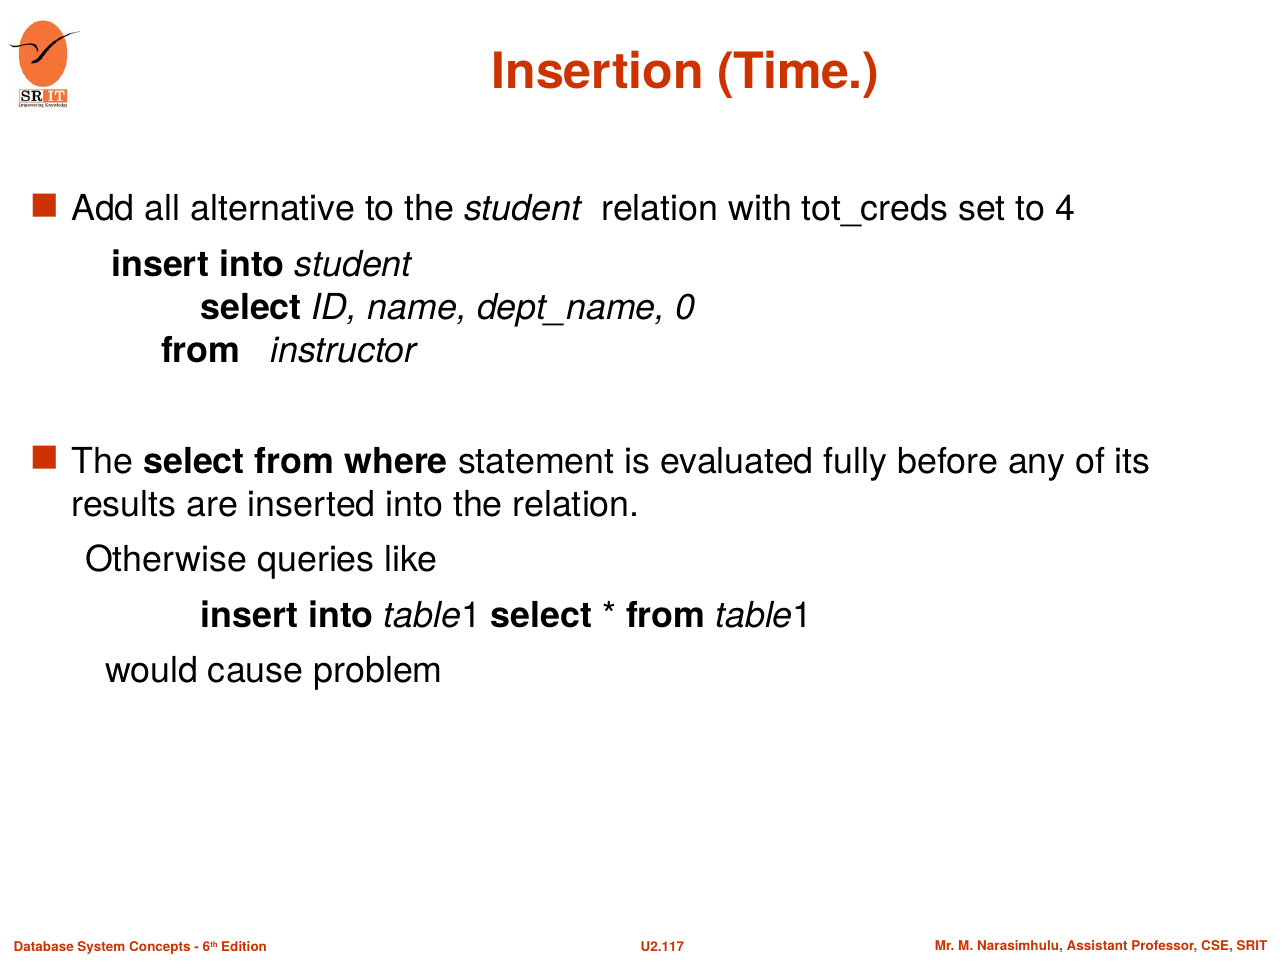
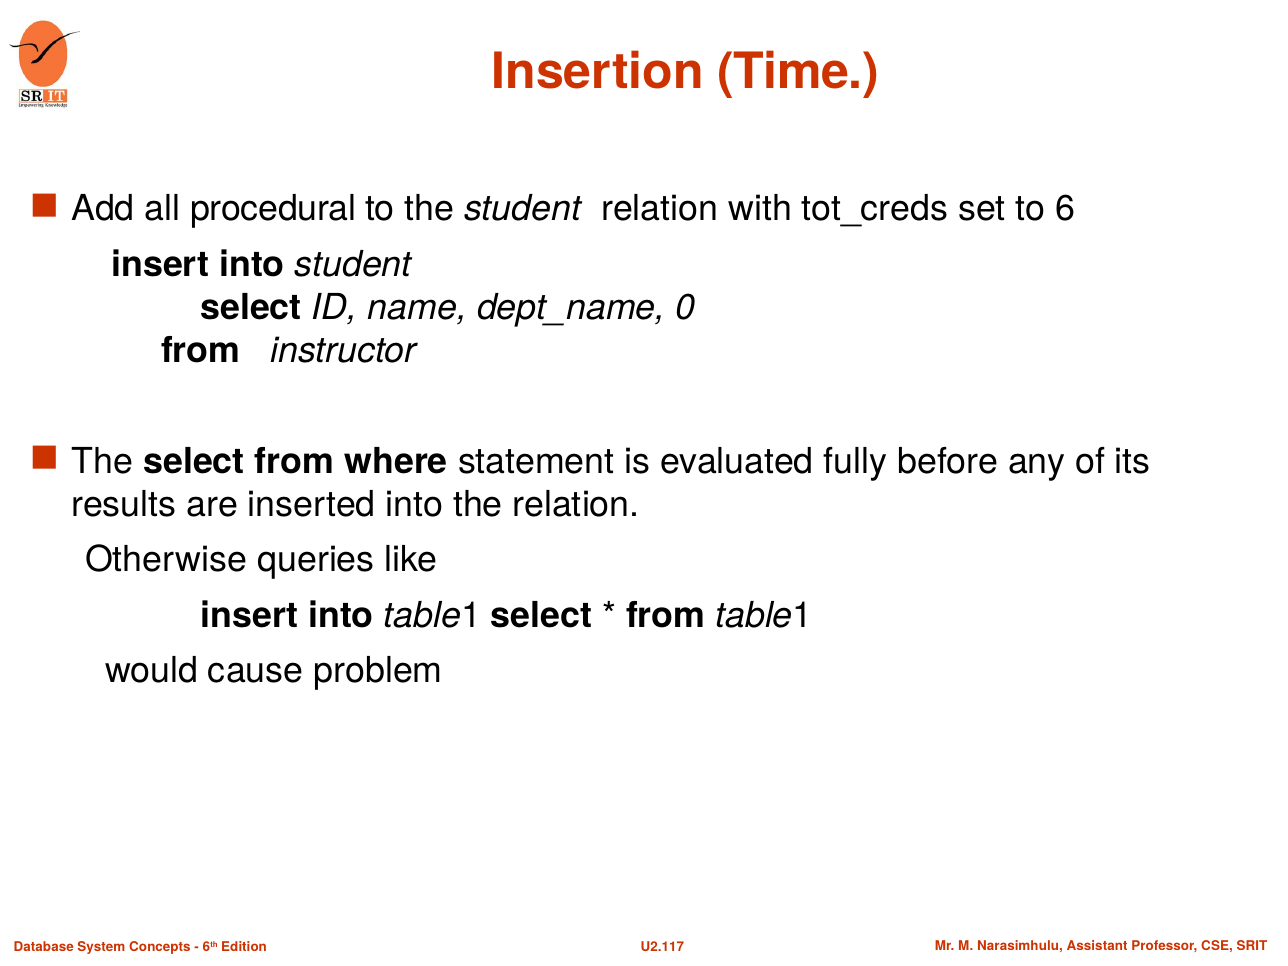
alternative: alternative -> procedural (273, 209)
4: 4 -> 6 (1065, 209)
